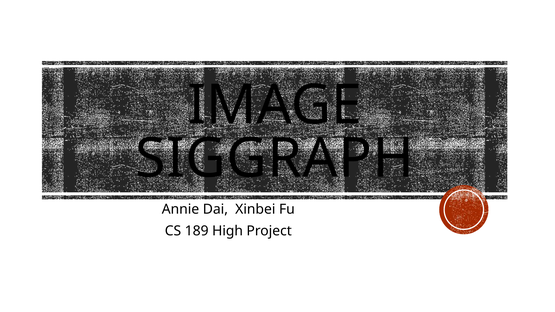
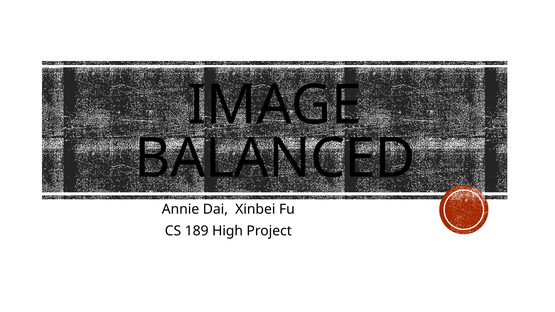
SIGGRAPH: SIGGRAPH -> BALANCED (275, 159)
